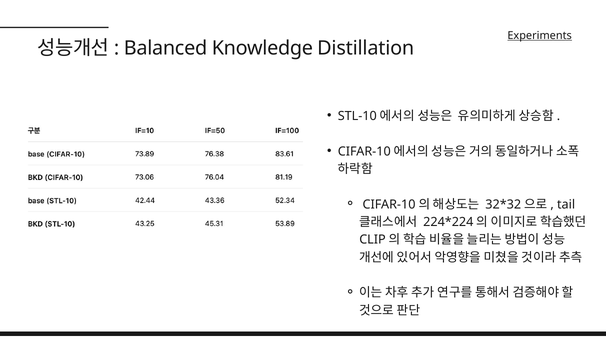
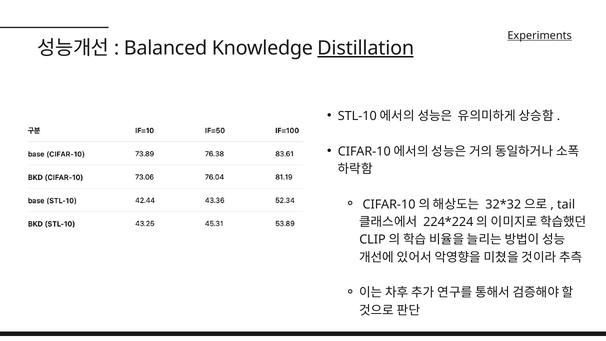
Distillation underline: none -> present (366, 48)
